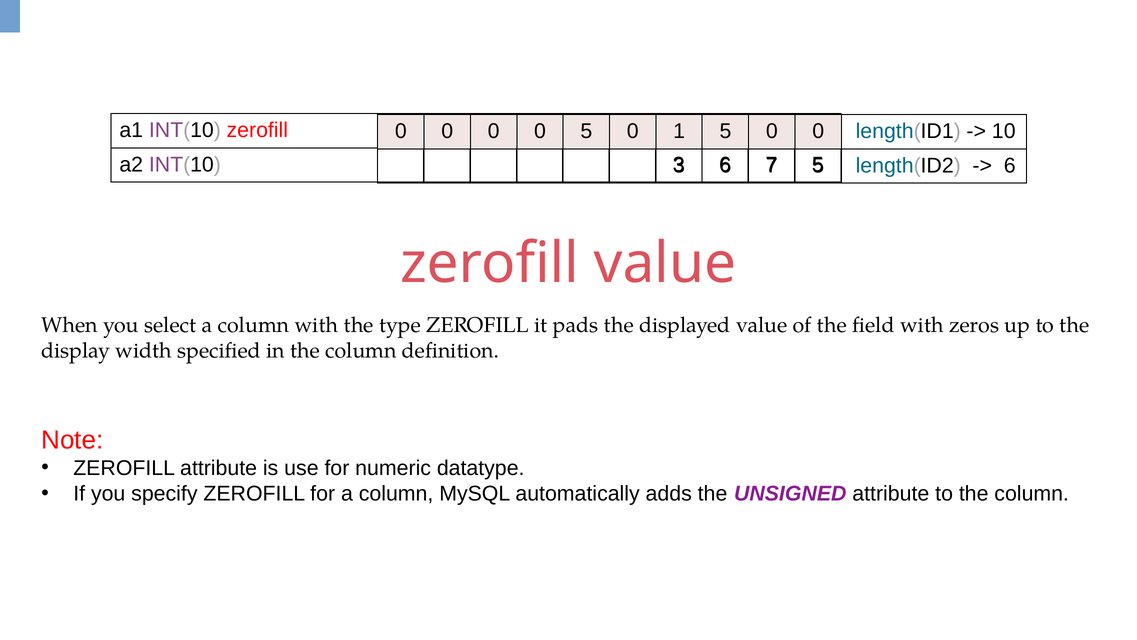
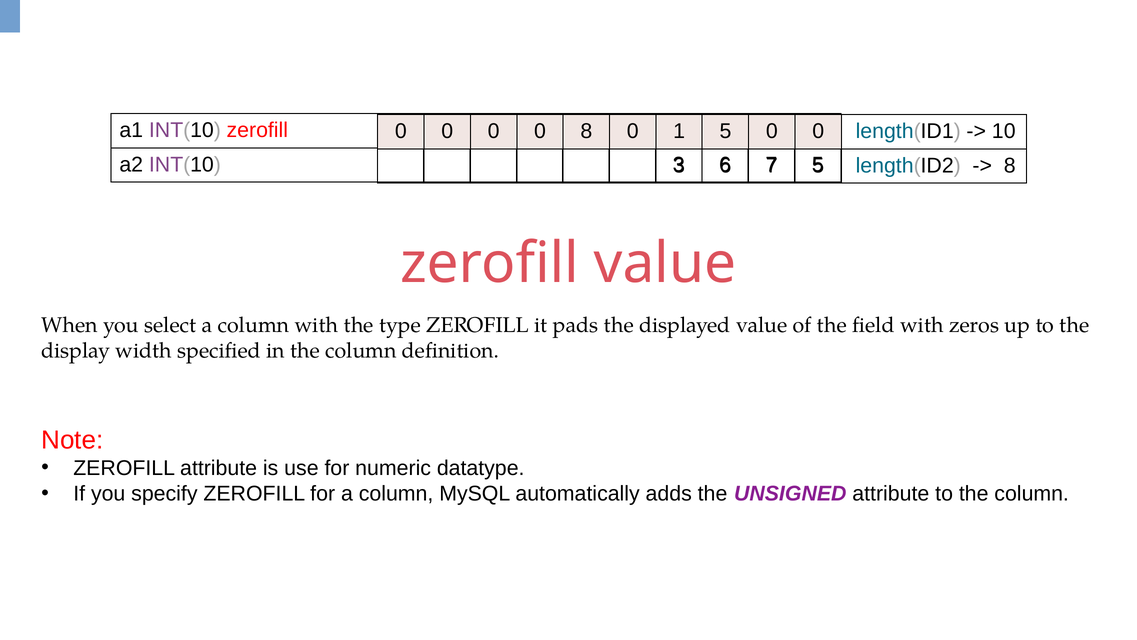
0 5: 5 -> 8 (586, 131)
6: 6 -> 8 (1010, 165)
